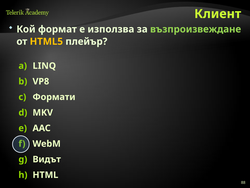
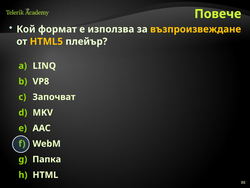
Клиент: Клиент -> Повече (218, 14)
възпроизвеждане colour: light green -> yellow (196, 29)
Формати: Формати -> Започват (54, 97)
Видът: Видът -> Папка (47, 159)
